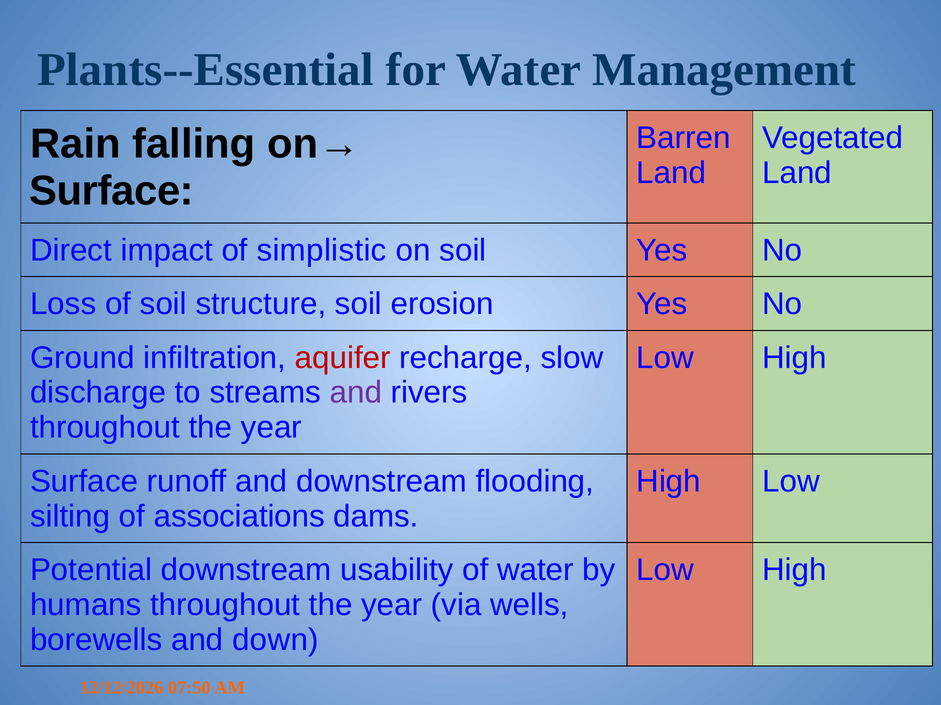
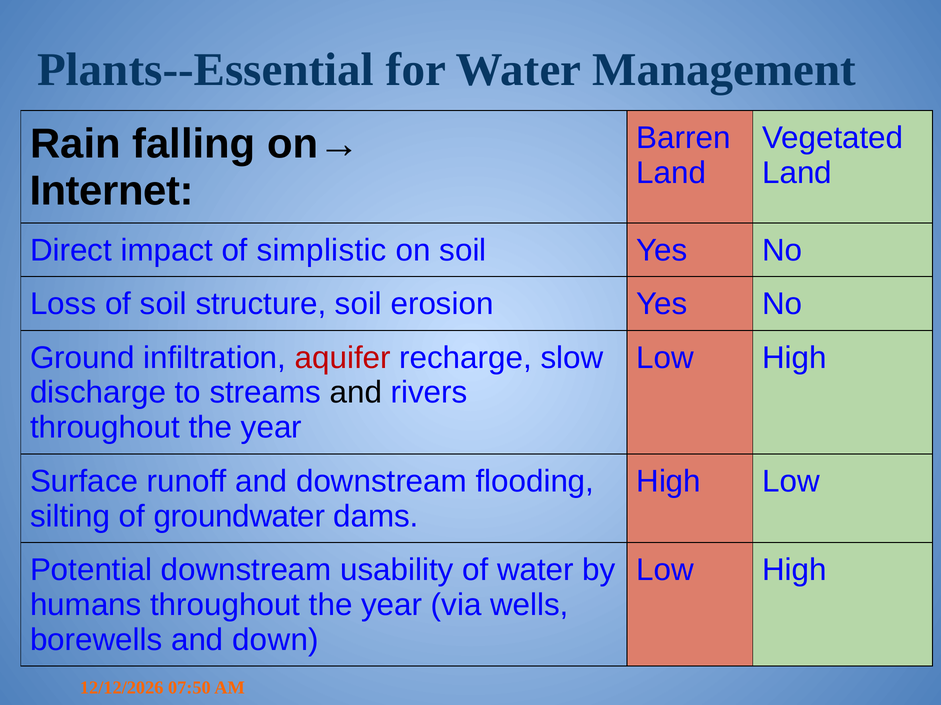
Surface: Surface -> Internet (112, 191)
and colour: purple -> black (356, 393)
associations: associations -> groundwater (239, 517)
